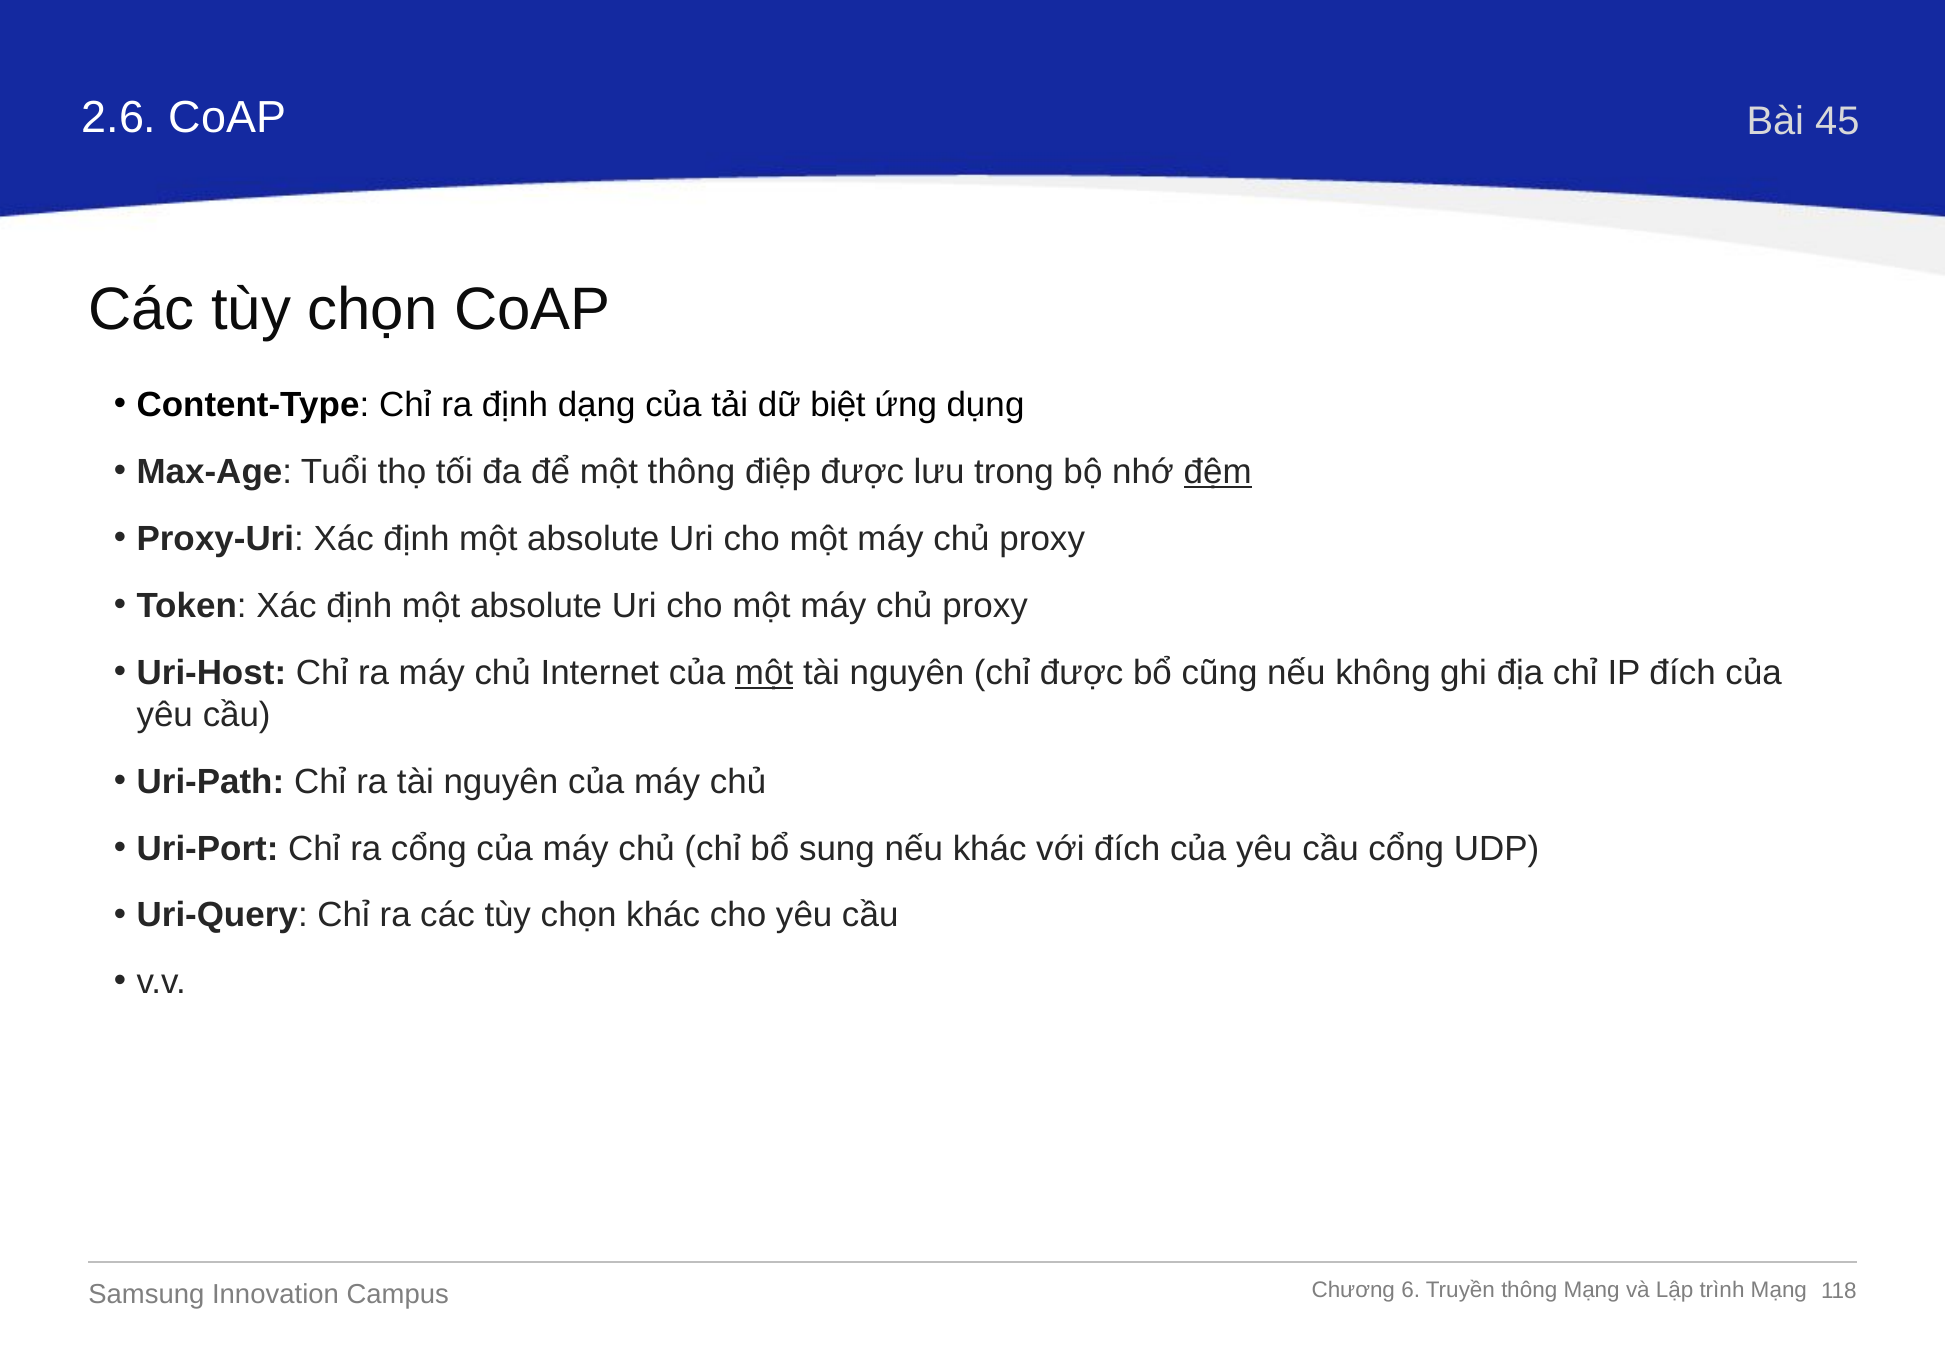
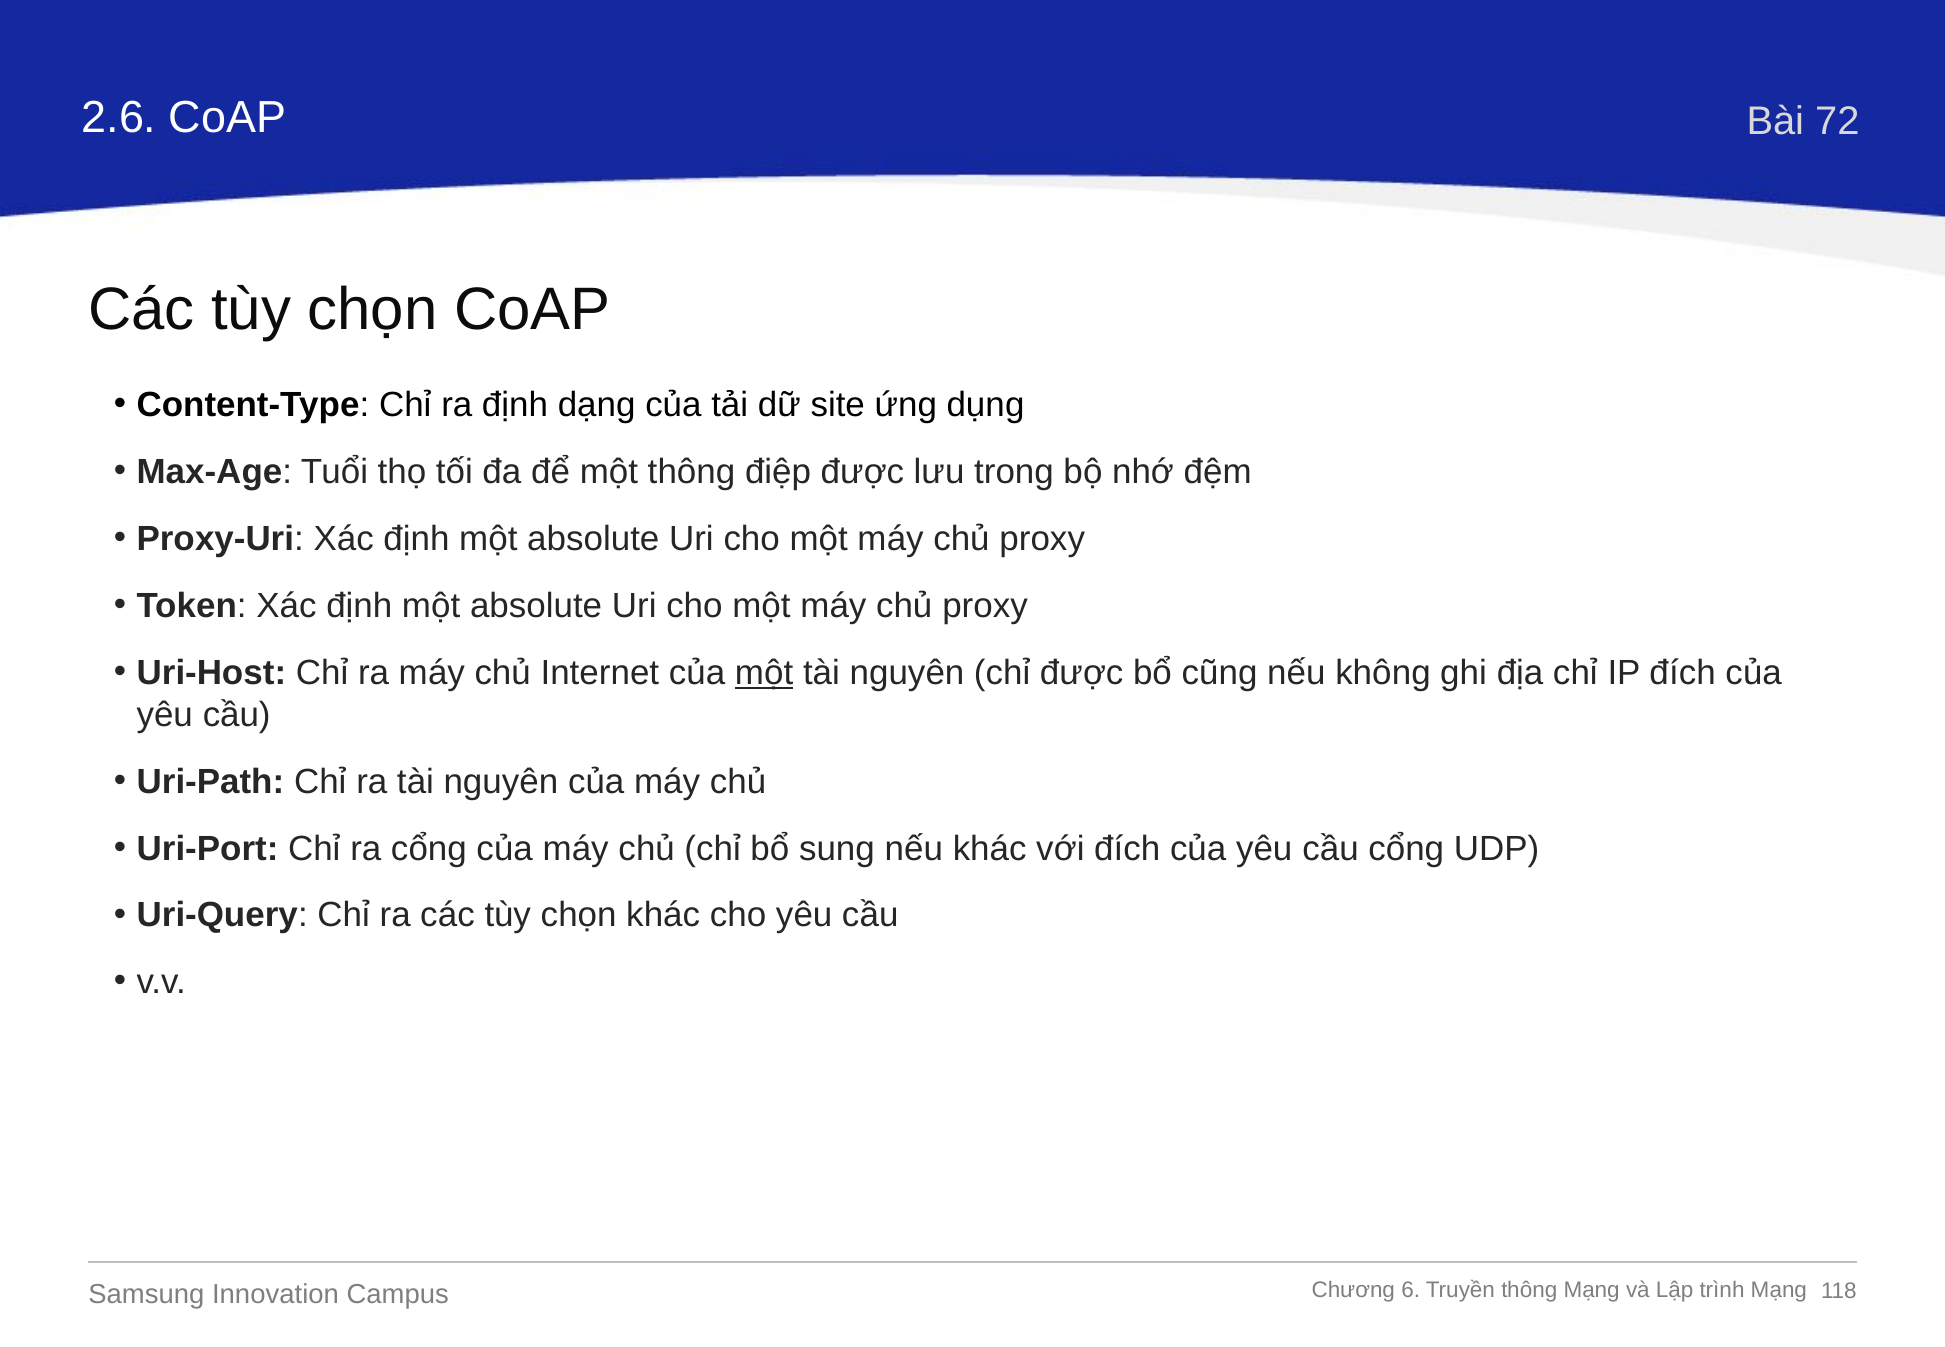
45: 45 -> 72 (1837, 121)
biệt: biệt -> site (838, 405)
đệm underline: present -> none (1218, 472)
